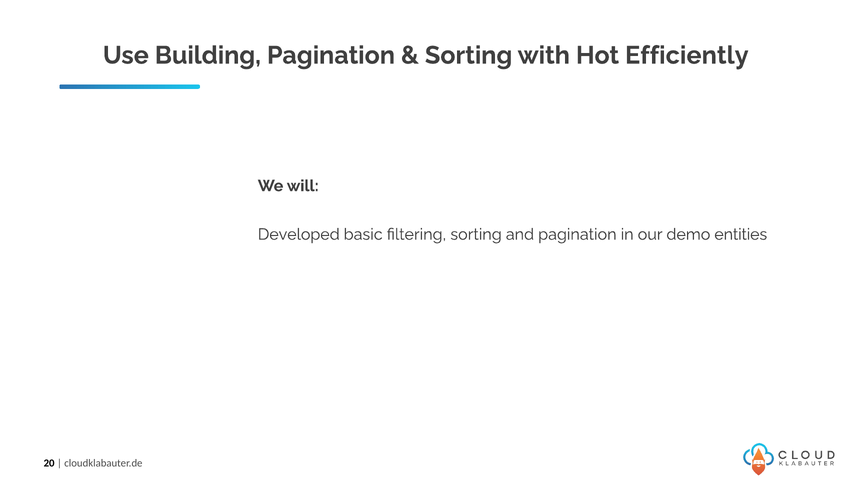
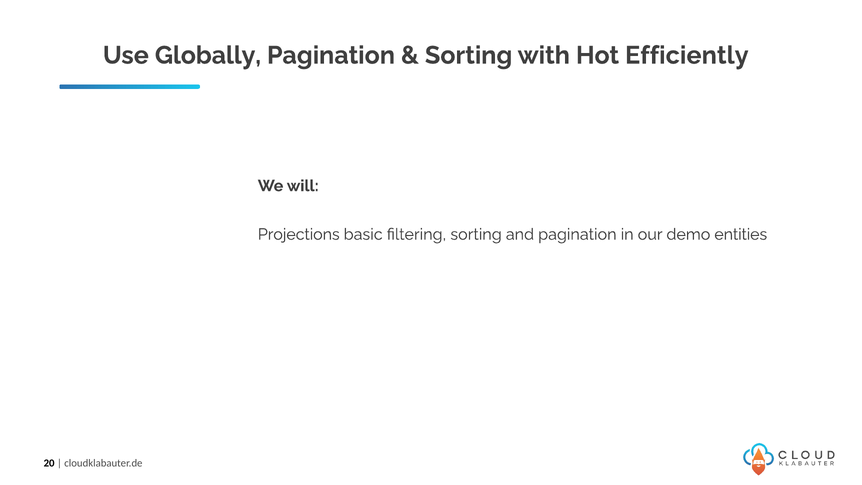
Building: Building -> Globally (208, 55)
Developed: Developed -> Projections (299, 234)
